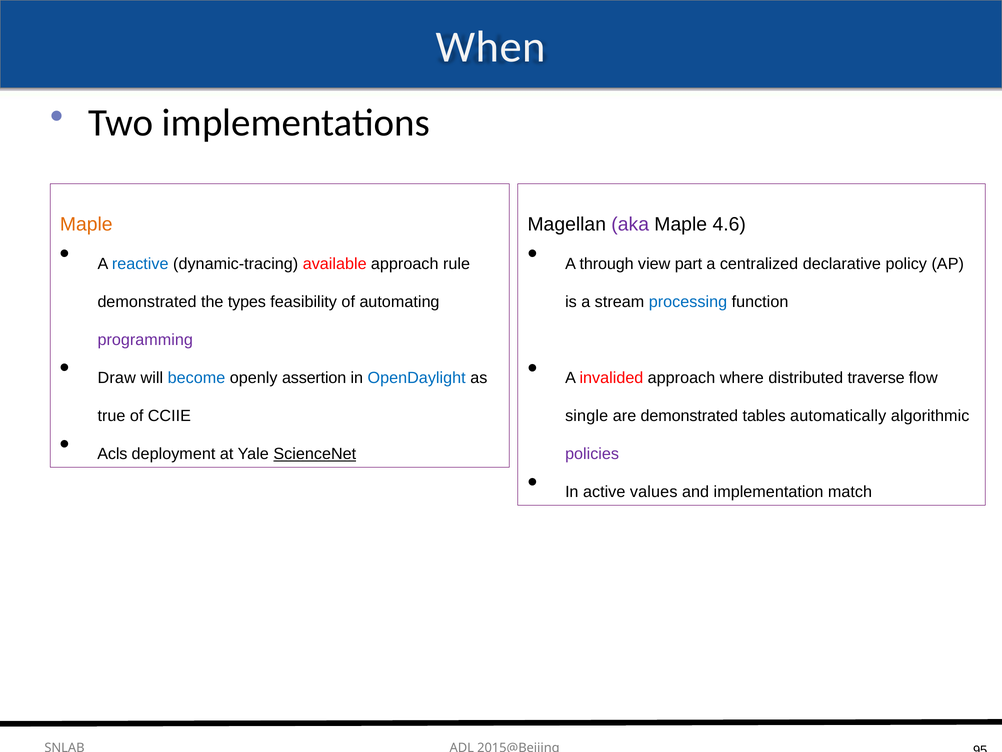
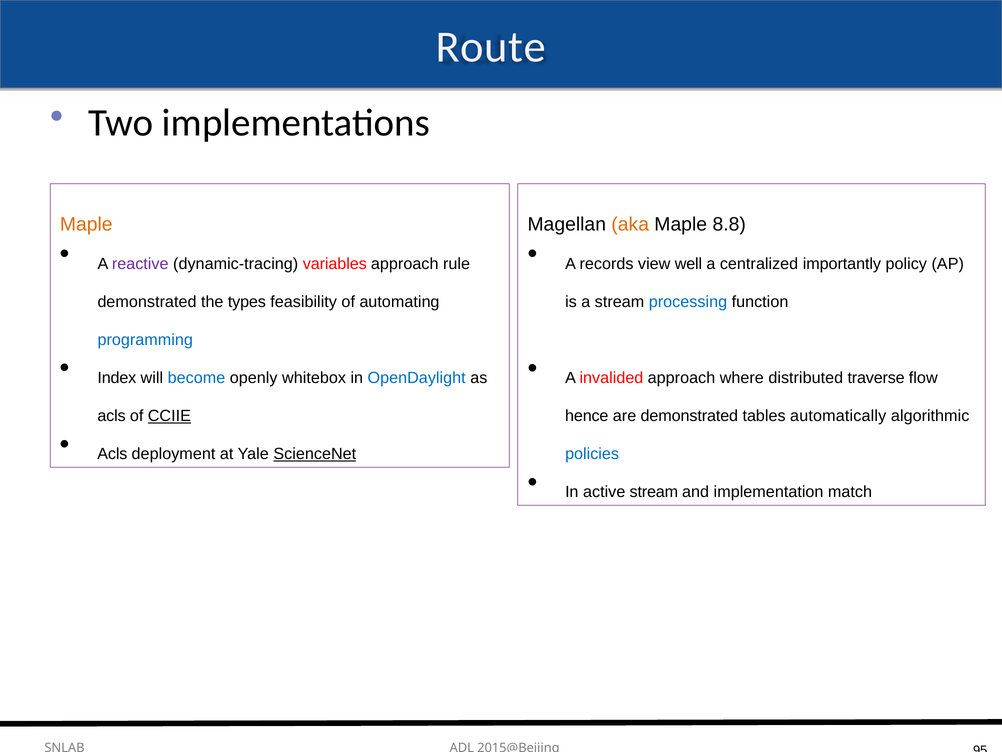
When: When -> Route (491, 47)
aka colour: purple -> orange (630, 224)
4.6: 4.6 -> 8.8 (729, 224)
reactive colour: blue -> purple (140, 264)
available: available -> variables (335, 264)
through: through -> records (607, 264)
part: part -> well (688, 264)
declarative: declarative -> importantly (842, 264)
programming colour: purple -> blue (145, 340)
Draw: Draw -> Index (117, 378)
assertion: assertion -> whitebox (314, 378)
true: true -> acls (112, 416)
CCIIE underline: none -> present (169, 416)
single: single -> hence (587, 416)
policies colour: purple -> blue (592, 454)
active values: values -> stream (654, 492)
